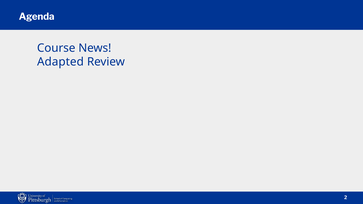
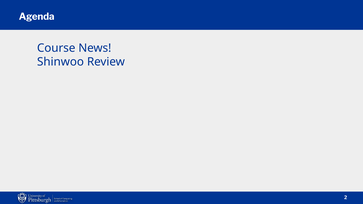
Adapted: Adapted -> Shinwoo (60, 62)
